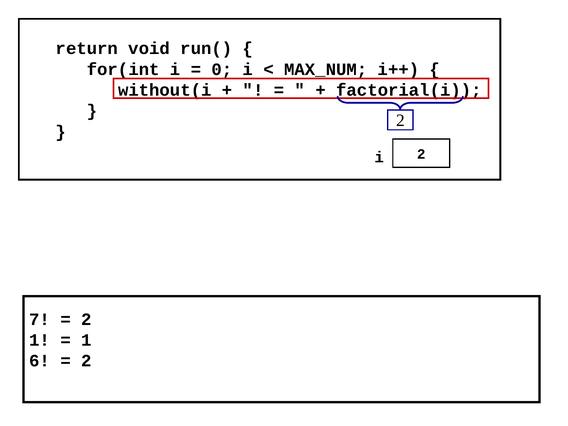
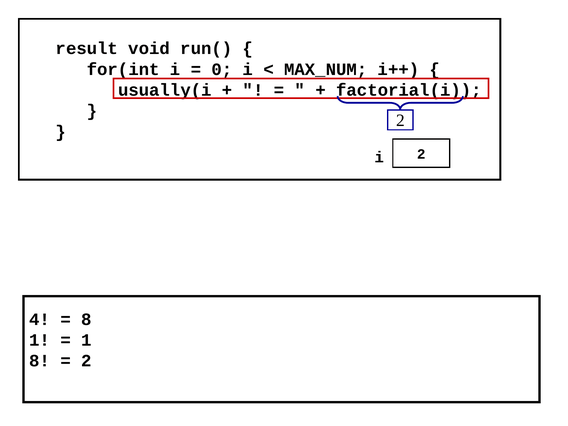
return: return -> result (87, 48)
without(i: without(i -> usually(i (165, 90)
7: 7 -> 4 (40, 319)
2: 2 -> 8 (86, 319)
6: 6 -> 8 (40, 361)
